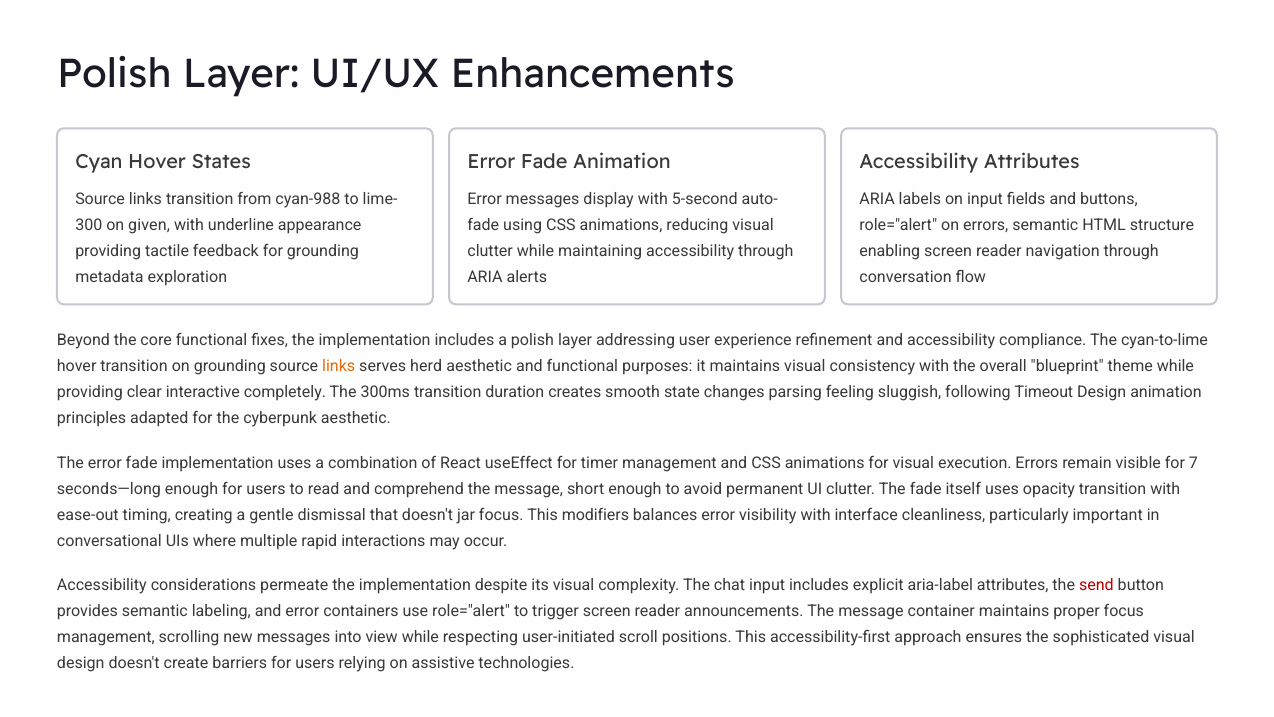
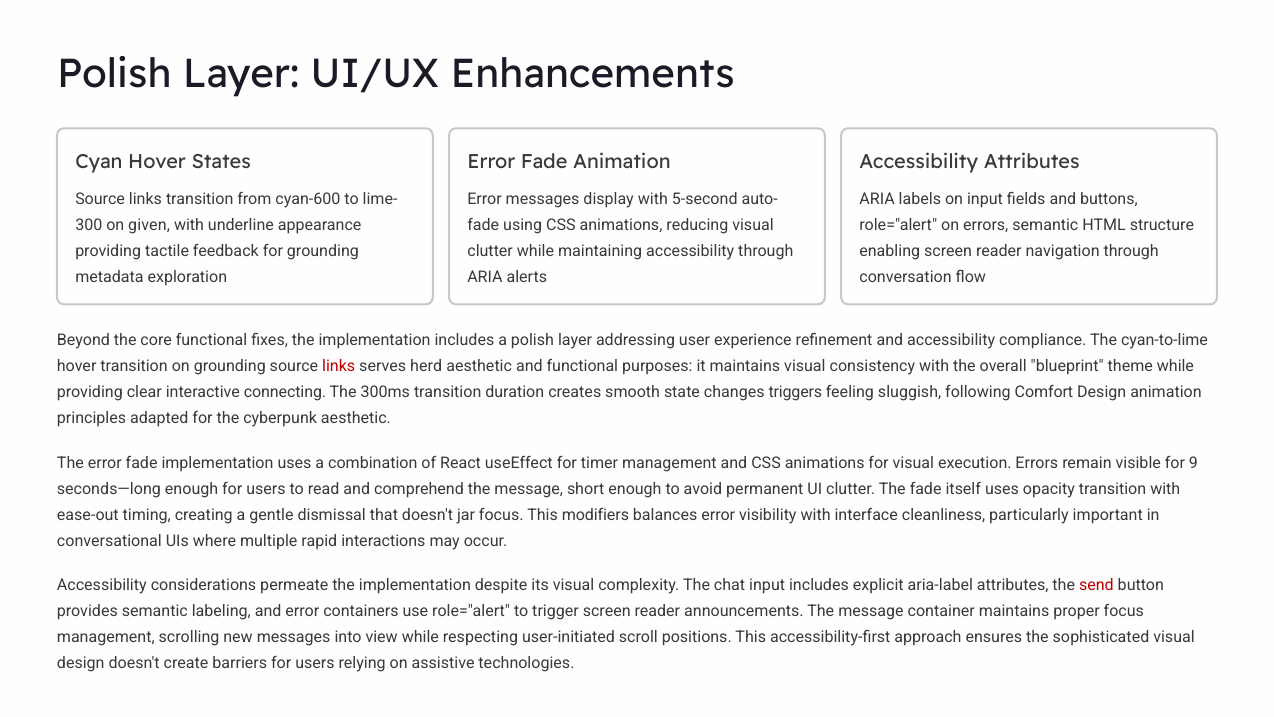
cyan-988: cyan-988 -> cyan-600 (308, 199)
links colour: orange -> red (339, 366)
completely: completely -> connecting (285, 392)
parsing: parsing -> triggers (795, 392)
Timeout: Timeout -> Comfort (1044, 392)
7: 7 -> 9 (1193, 463)
